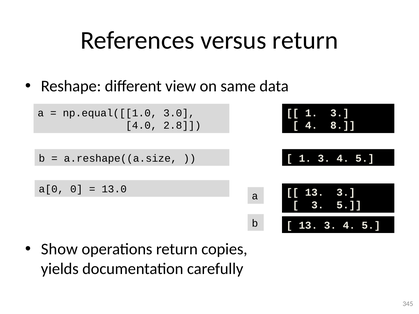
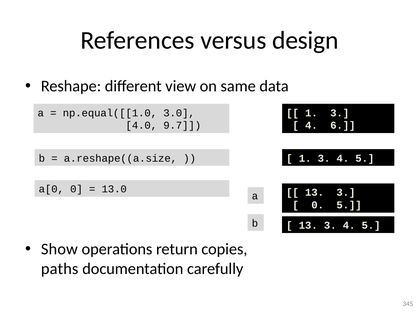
versus return: return -> design (305, 41)
2.8: 2.8 -> 9.7 (182, 126)
8: 8 -> 6 (343, 126)
3: 3 -> 0 (318, 205)
yields: yields -> paths (60, 269)
